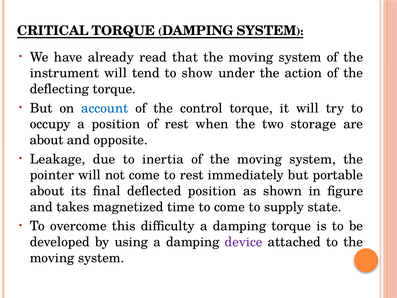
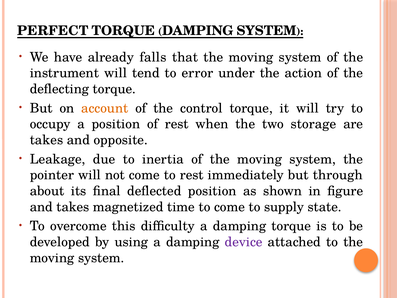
CRITICAL: CRITICAL -> PERFECT (53, 31)
read: read -> falls (153, 57)
show: show -> error (197, 73)
account colour: blue -> orange (105, 108)
about: about -> takes (46, 140)
portable: portable -> through (338, 175)
